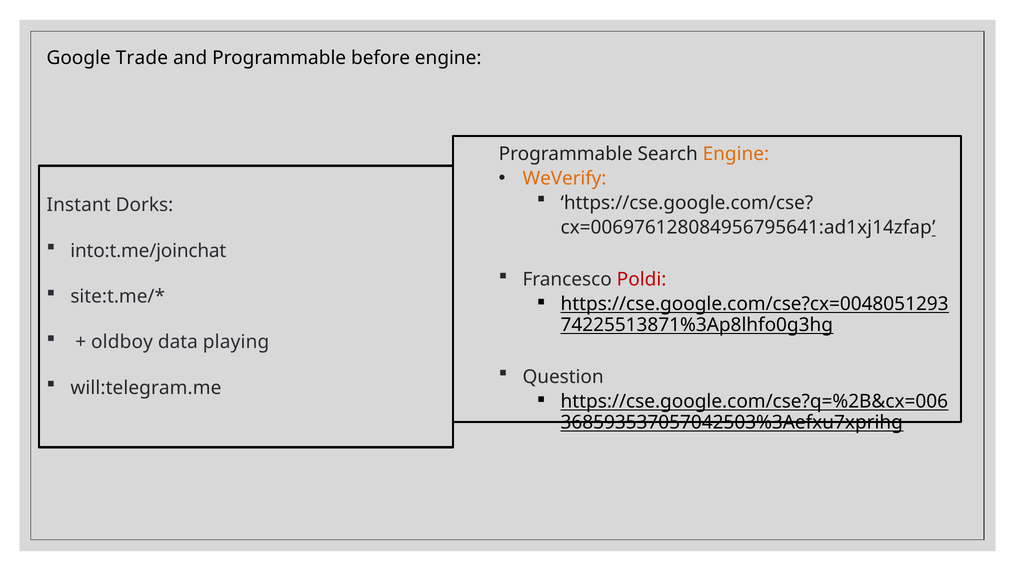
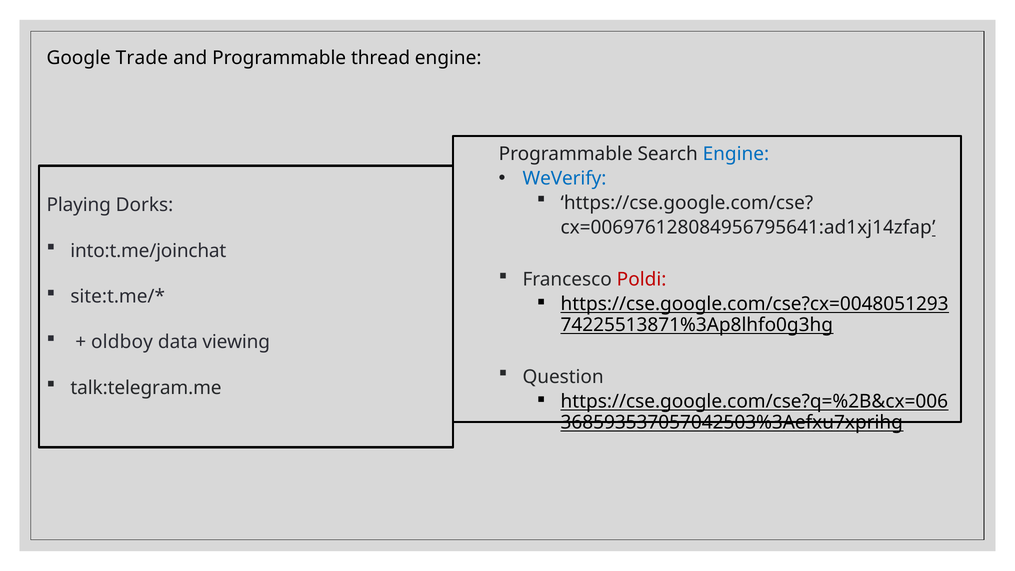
before: before -> thread (381, 58)
Engine colour: orange -> blue (736, 154)
WeVerify colour: orange -> blue (564, 178)
Instant: Instant -> Playing (79, 205)
playing: playing -> viewing (236, 342)
will:telegram.me: will:telegram.me -> talk:telegram.me (146, 388)
